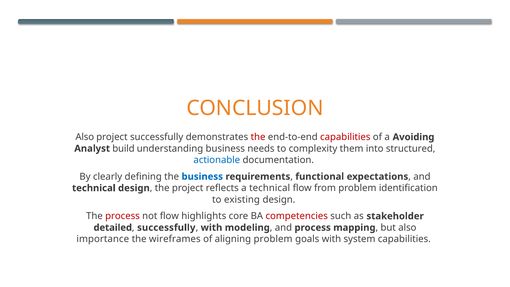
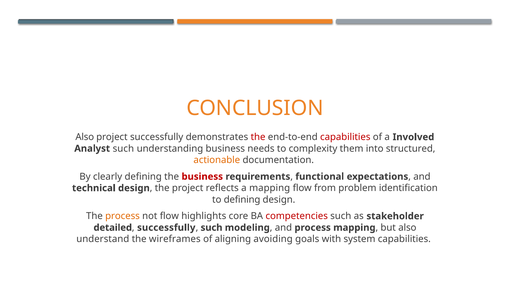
Avoiding: Avoiding -> Involved (413, 137)
Analyst build: build -> such (123, 148)
actionable colour: blue -> orange (217, 160)
business colour: blue -> red (202, 177)
a technical: technical -> mapping (270, 188)
to existing: existing -> defining (242, 199)
process colour: red -> orange (123, 216)
with: with -> such (212, 228)
importance: importance -> understand (103, 239)
aligning problem: problem -> avoiding (273, 239)
